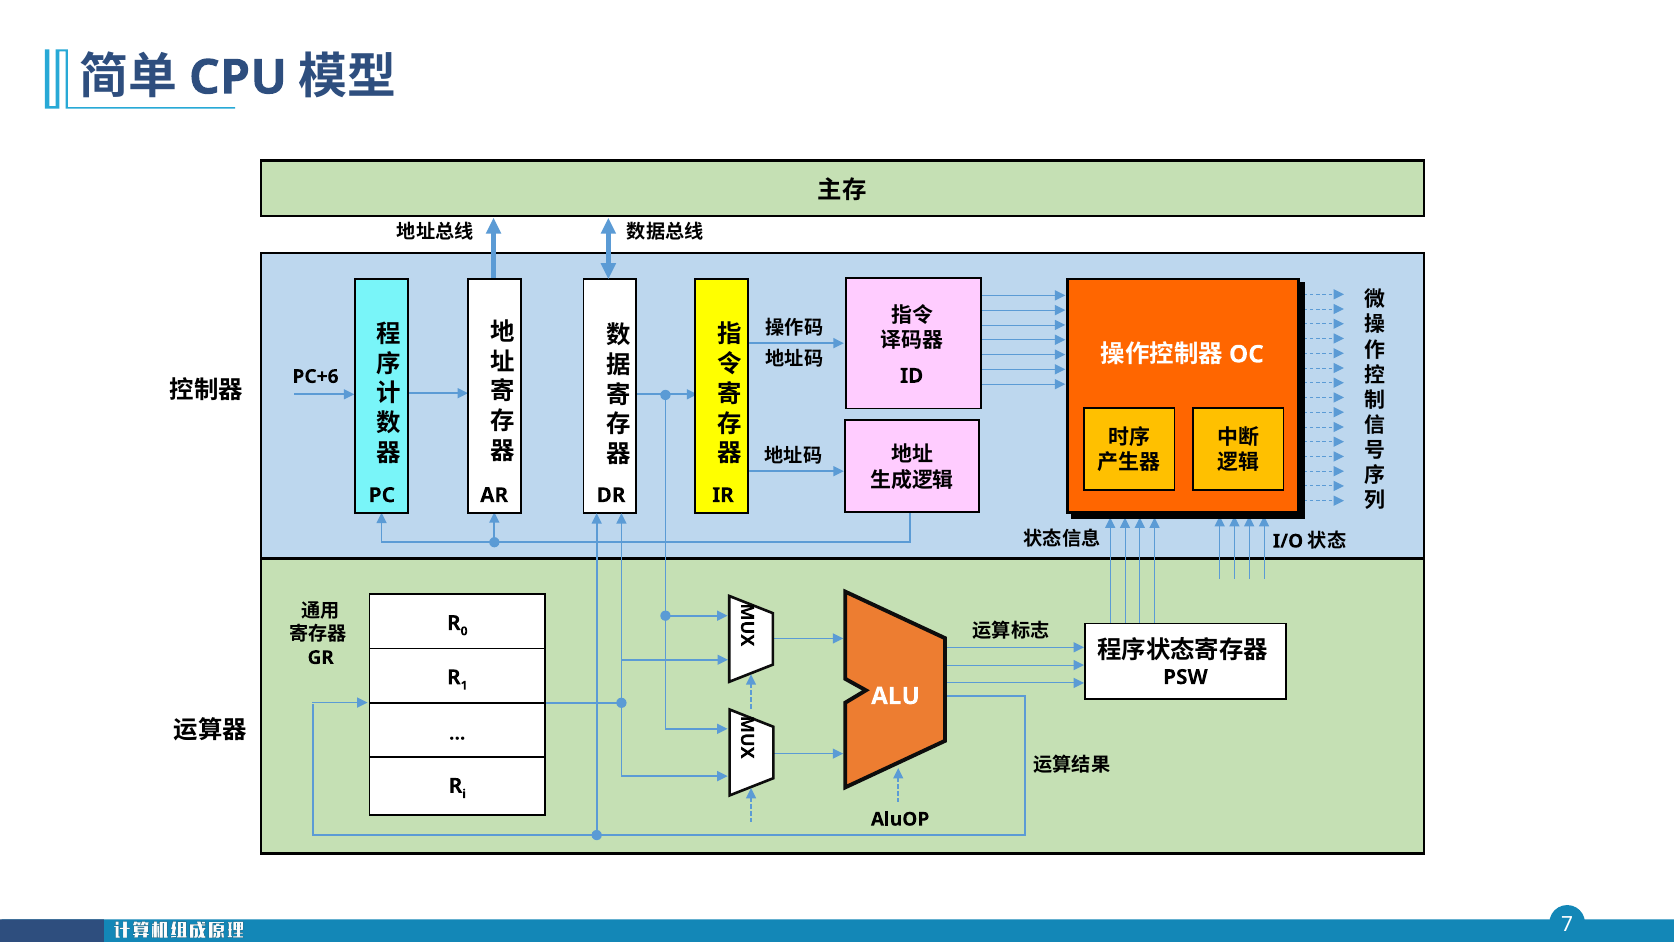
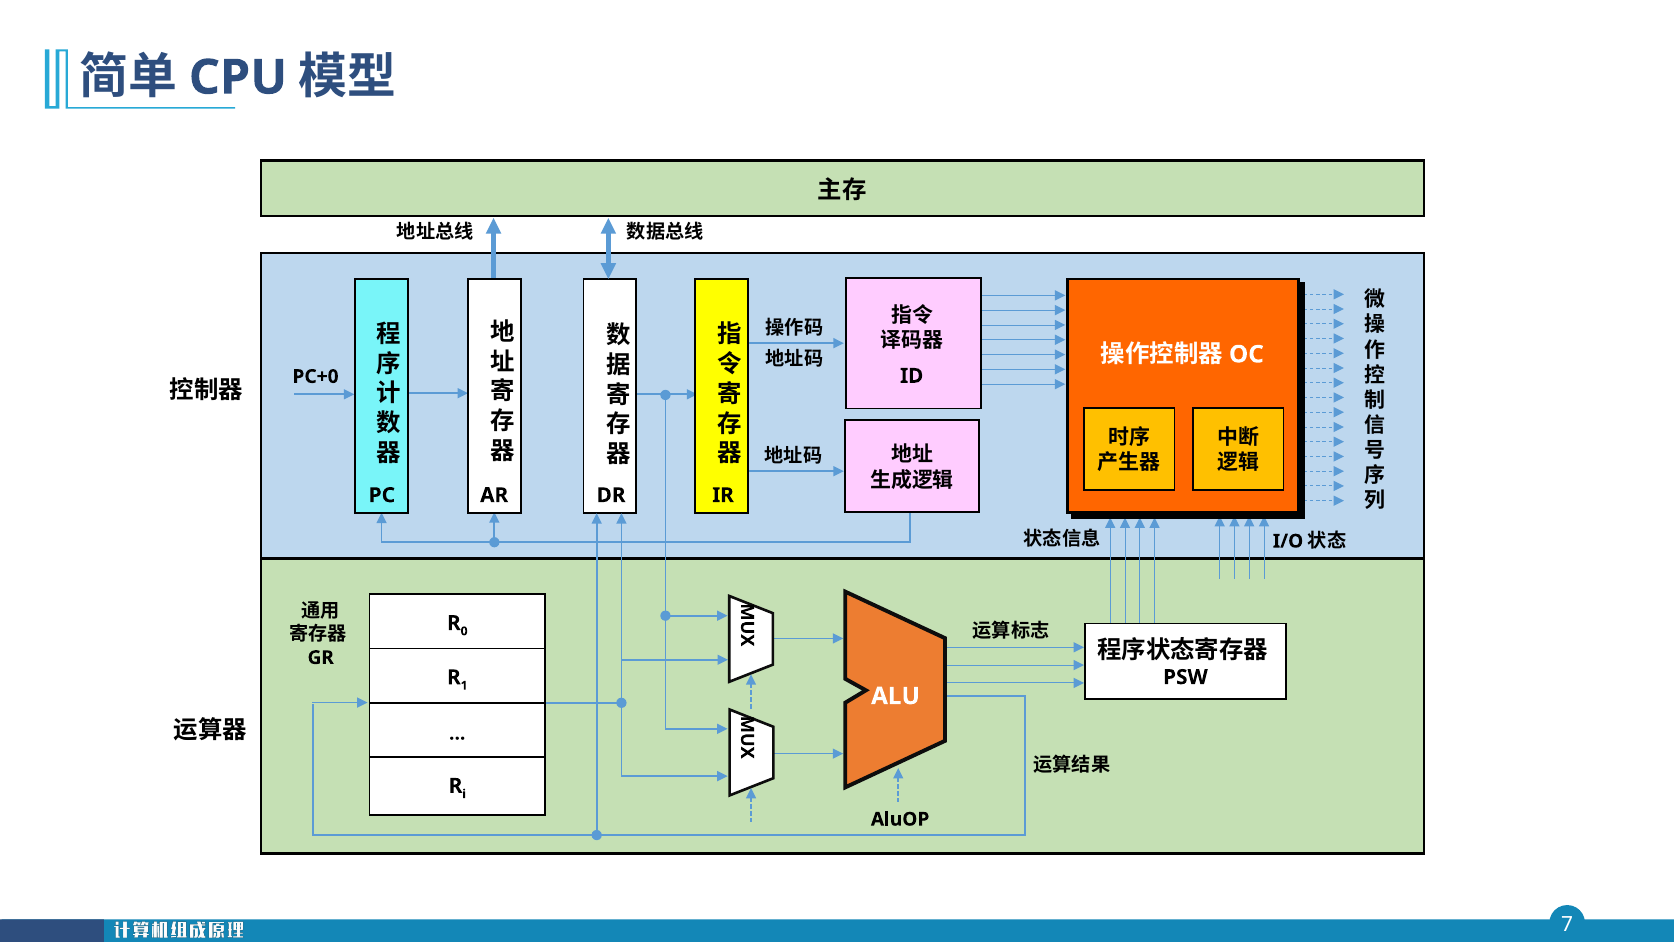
PC+6: PC+6 -> PC+0 (316, 376)
